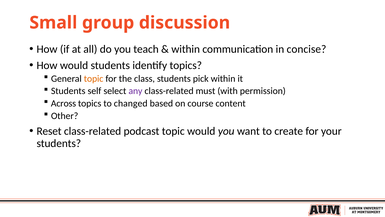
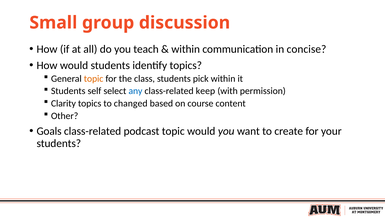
any colour: purple -> blue (135, 91)
must: must -> keep (205, 91)
Across: Across -> Clarity (63, 103)
Reset: Reset -> Goals (49, 131)
